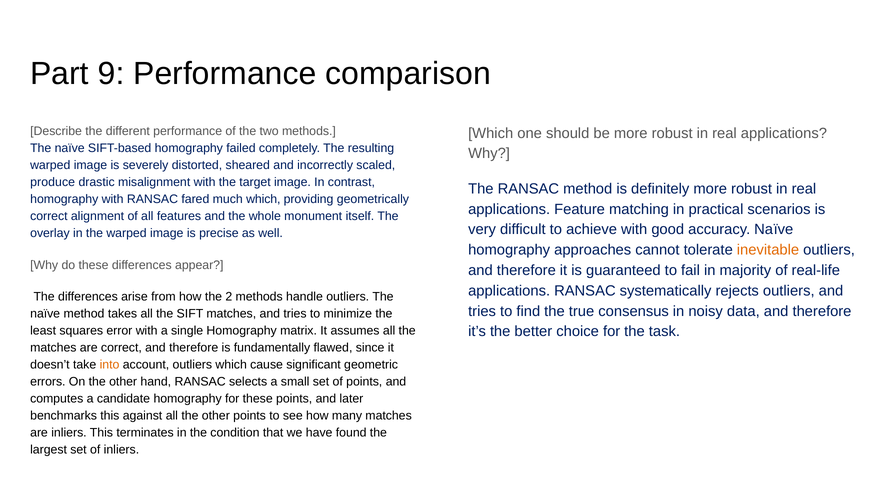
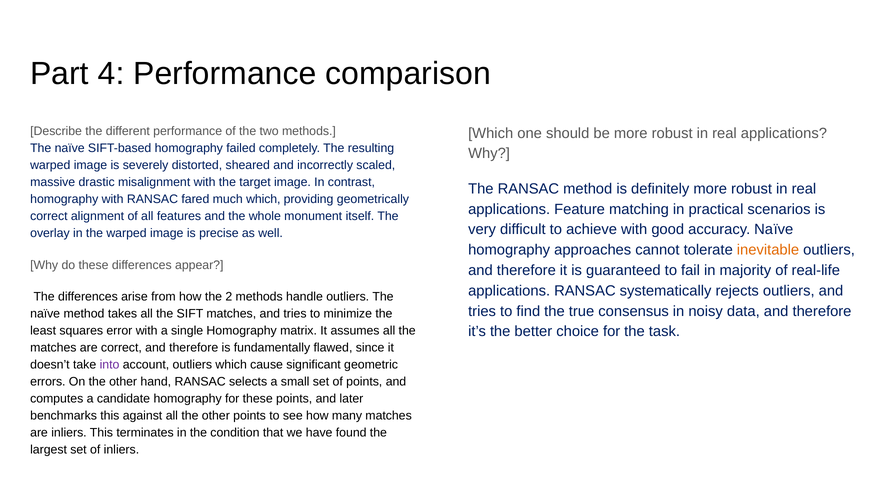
9: 9 -> 4 (111, 73)
produce: produce -> massive (53, 182)
into colour: orange -> purple (110, 364)
